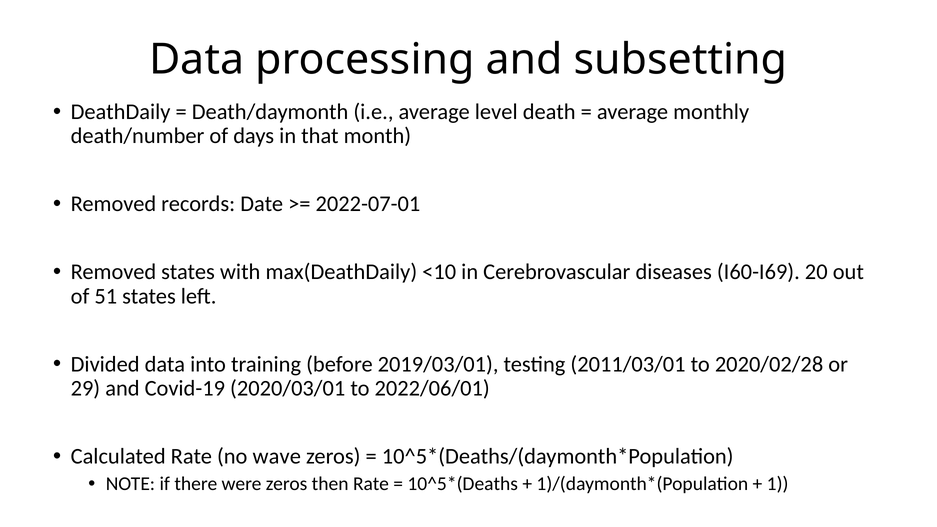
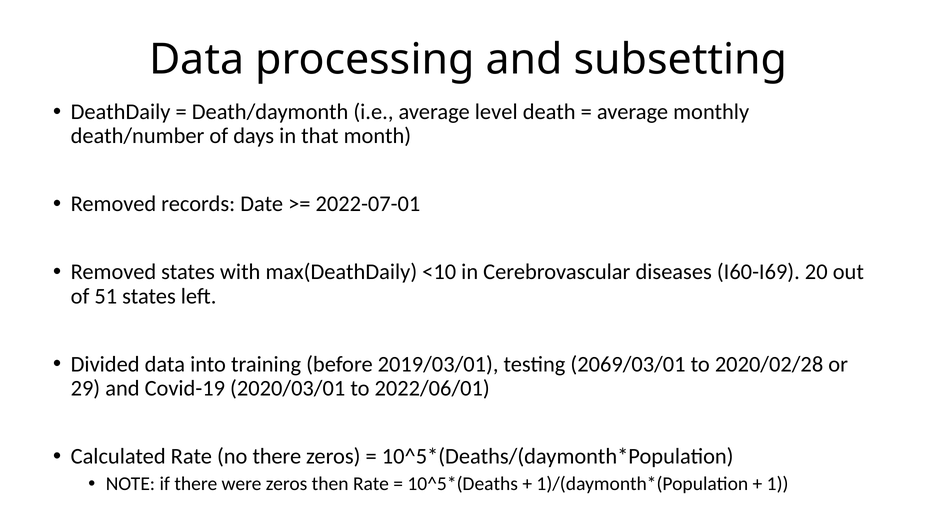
2011/03/01: 2011/03/01 -> 2069/03/01 (628, 364)
no wave: wave -> there (277, 456)
